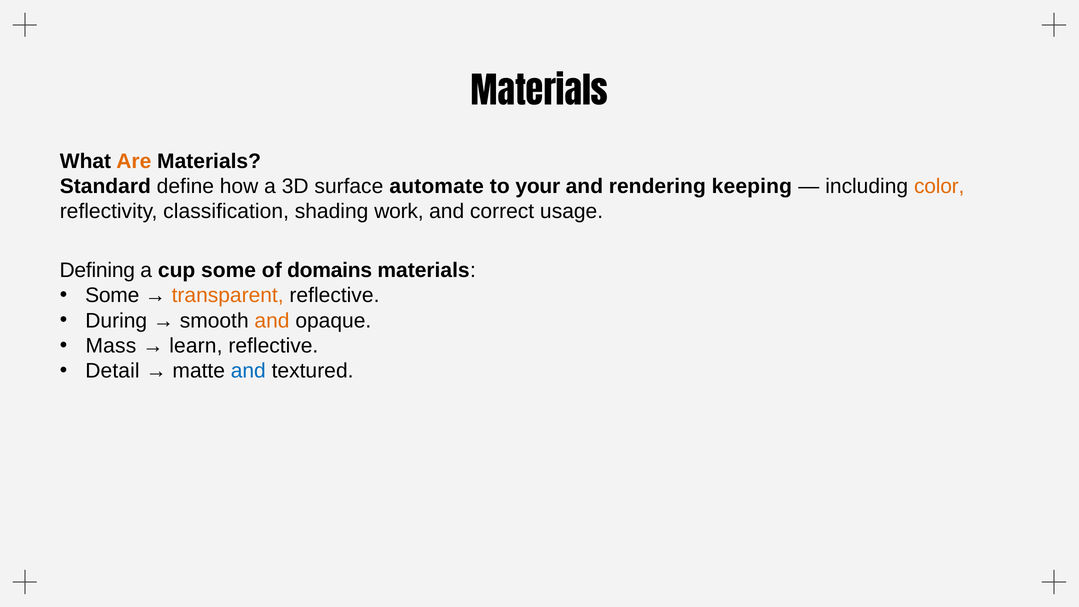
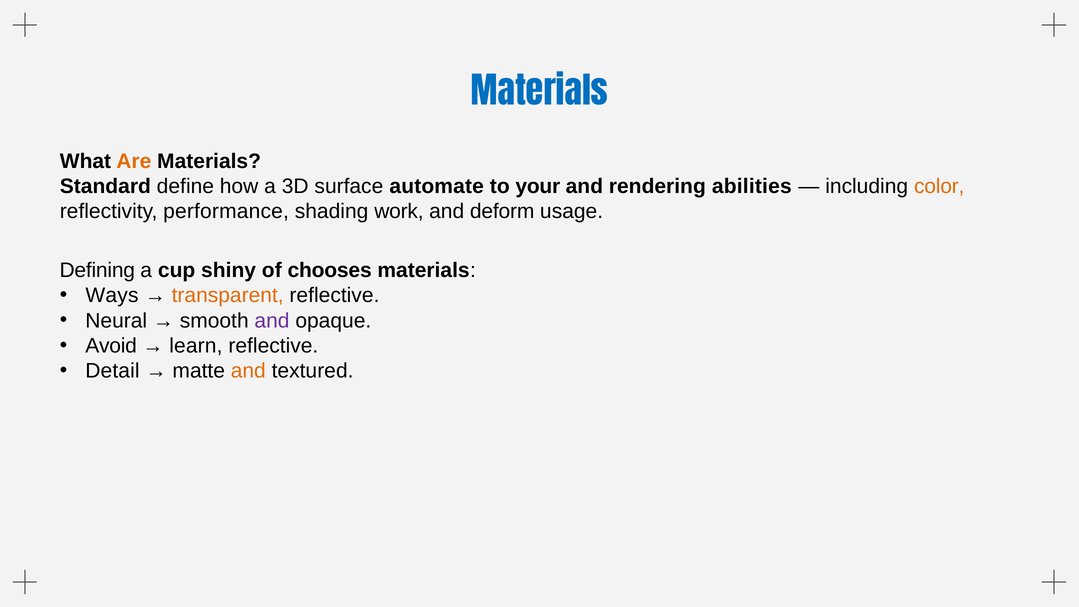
Materials colour: black -> blue (539, 93)
keeping: keeping -> abilities (752, 186)
classification: classification -> performance (226, 212)
correct: correct -> deform (502, 212)
cup some: some -> shiny (229, 270)
domains: domains -> chooses (330, 270)
Some: Some -> Ways (112, 295)
During: During -> Neural (116, 321)
and colour: orange -> purple (272, 321)
Mass: Mass -> Avoid (111, 346)
and colour: blue -> orange (248, 371)
